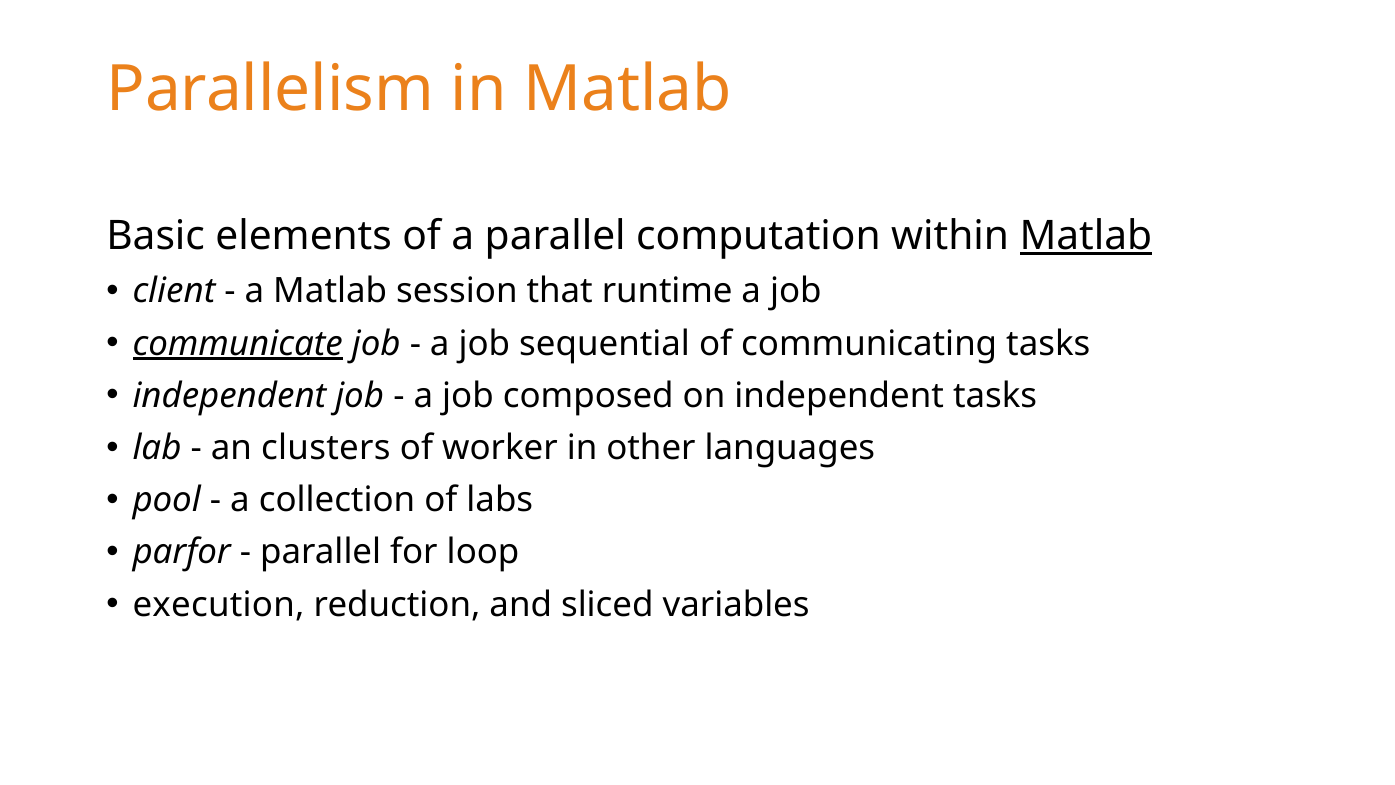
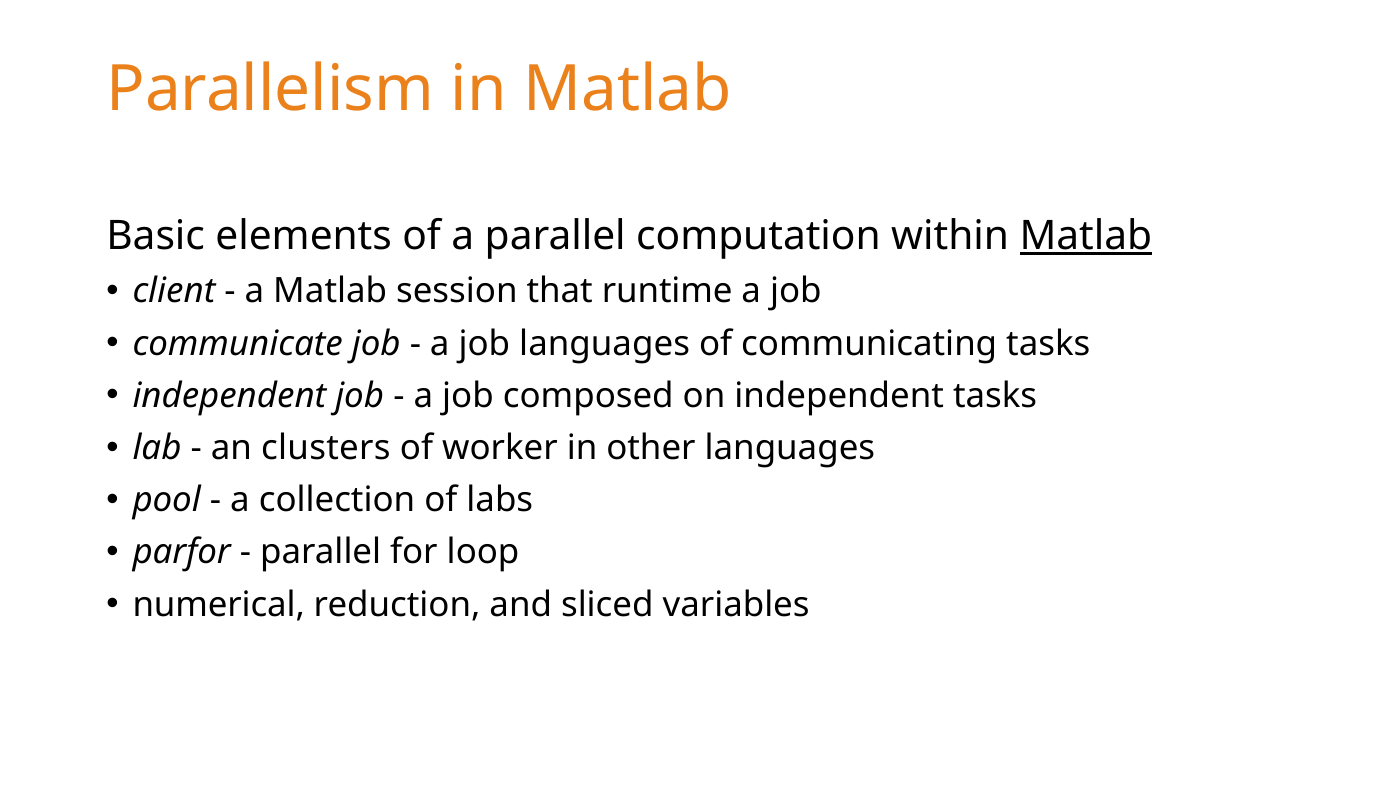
communicate underline: present -> none (238, 343)
job sequential: sequential -> languages (605, 343)
execution: execution -> numerical (219, 604)
